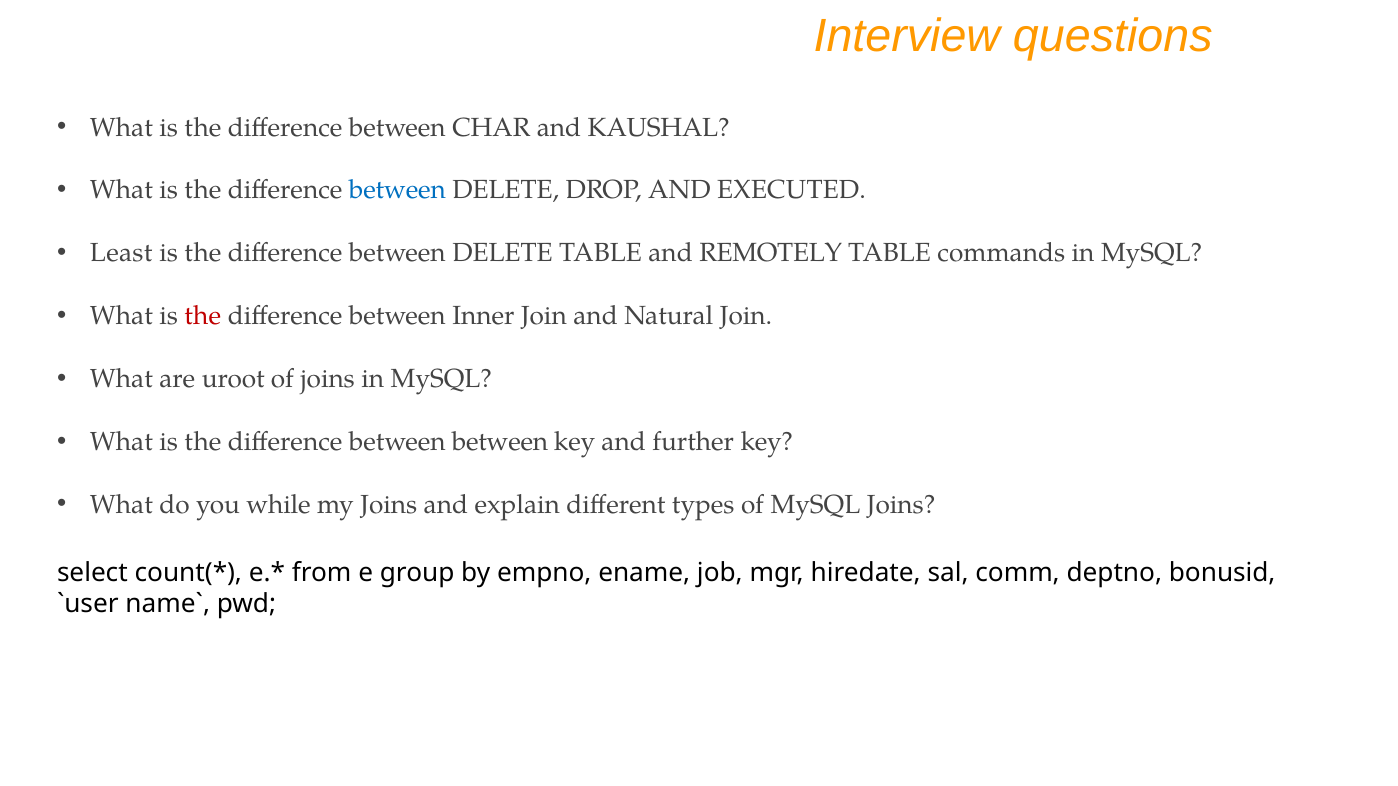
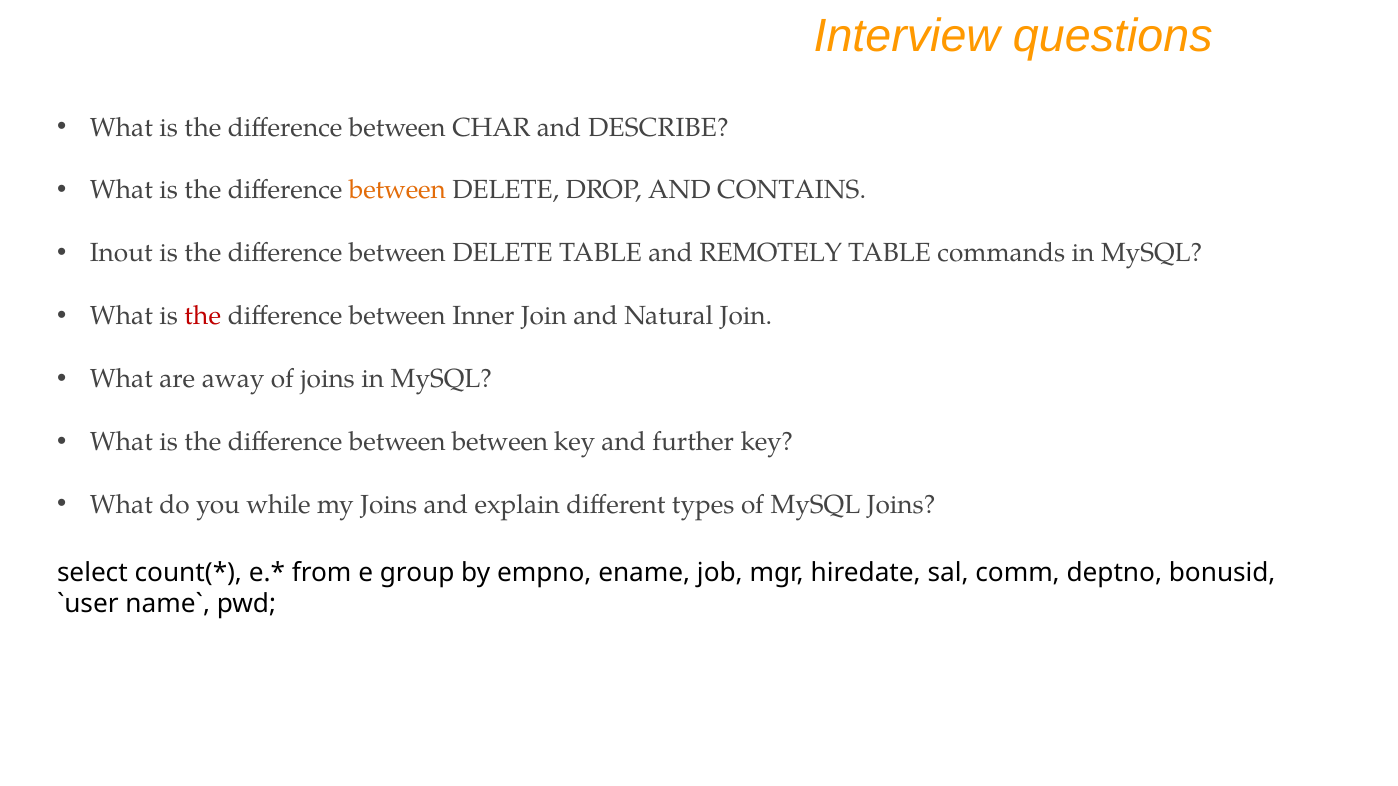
KAUSHAL: KAUSHAL -> DESCRIBE (658, 128)
between colour: blue -> orange (397, 190)
EXECUTED: EXECUTED -> CONTAINS (792, 190)
Least: Least -> Inout (121, 253)
uroot: uroot -> away (233, 379)
